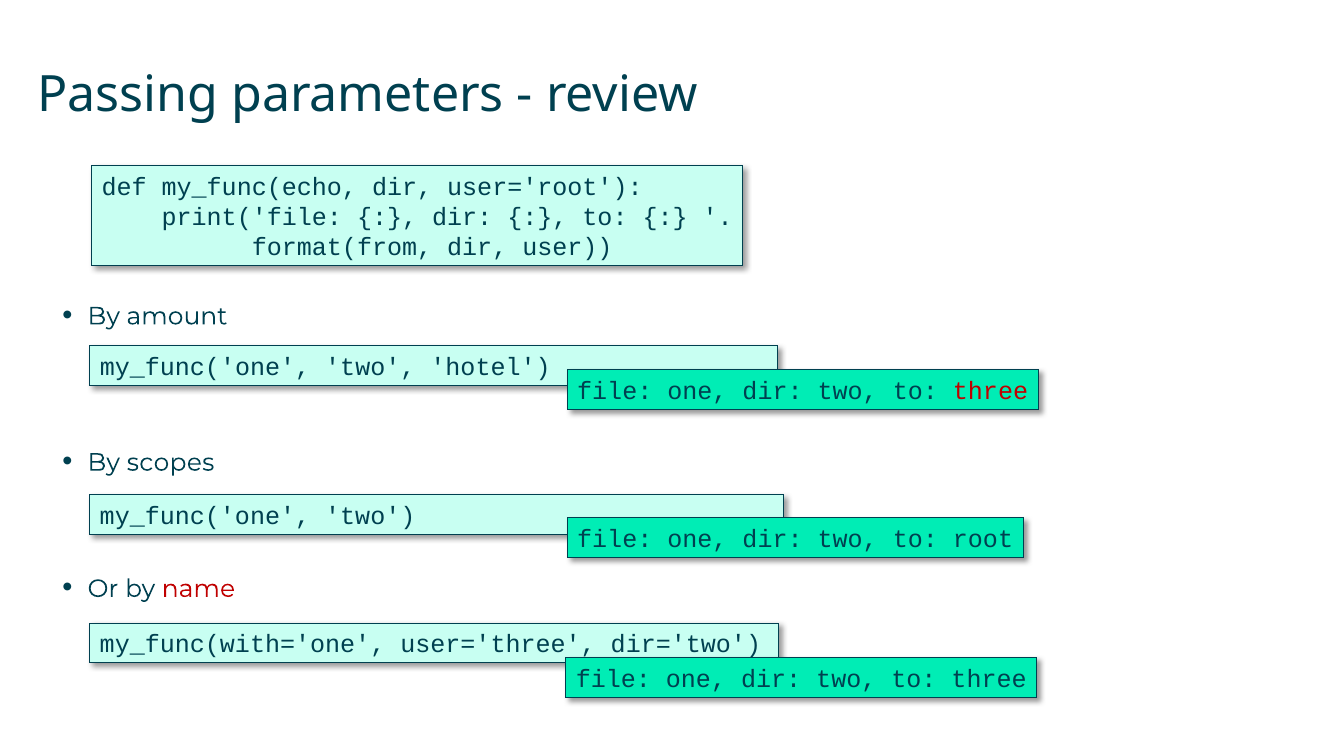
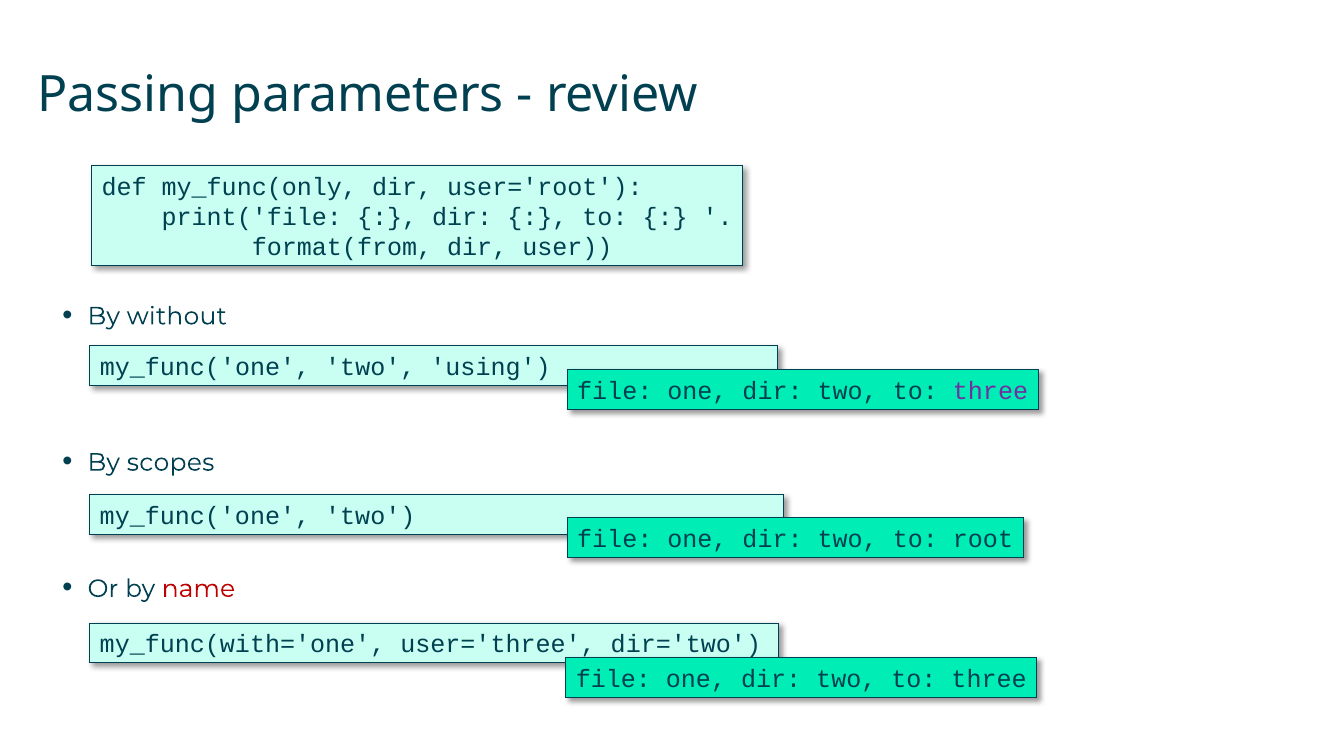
my_func(echo: my_func(echo -> my_func(only (259, 187)
amount: amount -> without (177, 316)
hotel: hotel -> using (491, 368)
three colour: red -> purple (990, 392)
